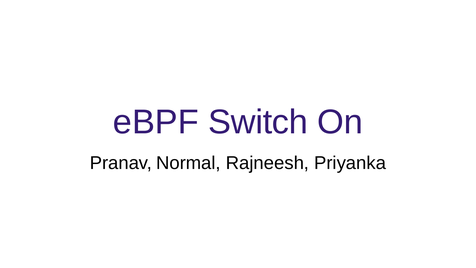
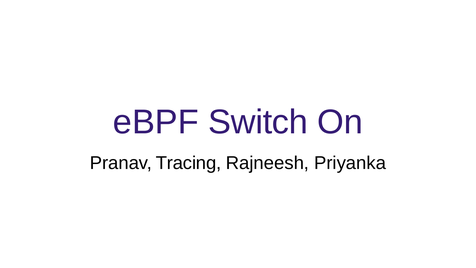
Normal: Normal -> Tracing (189, 163)
